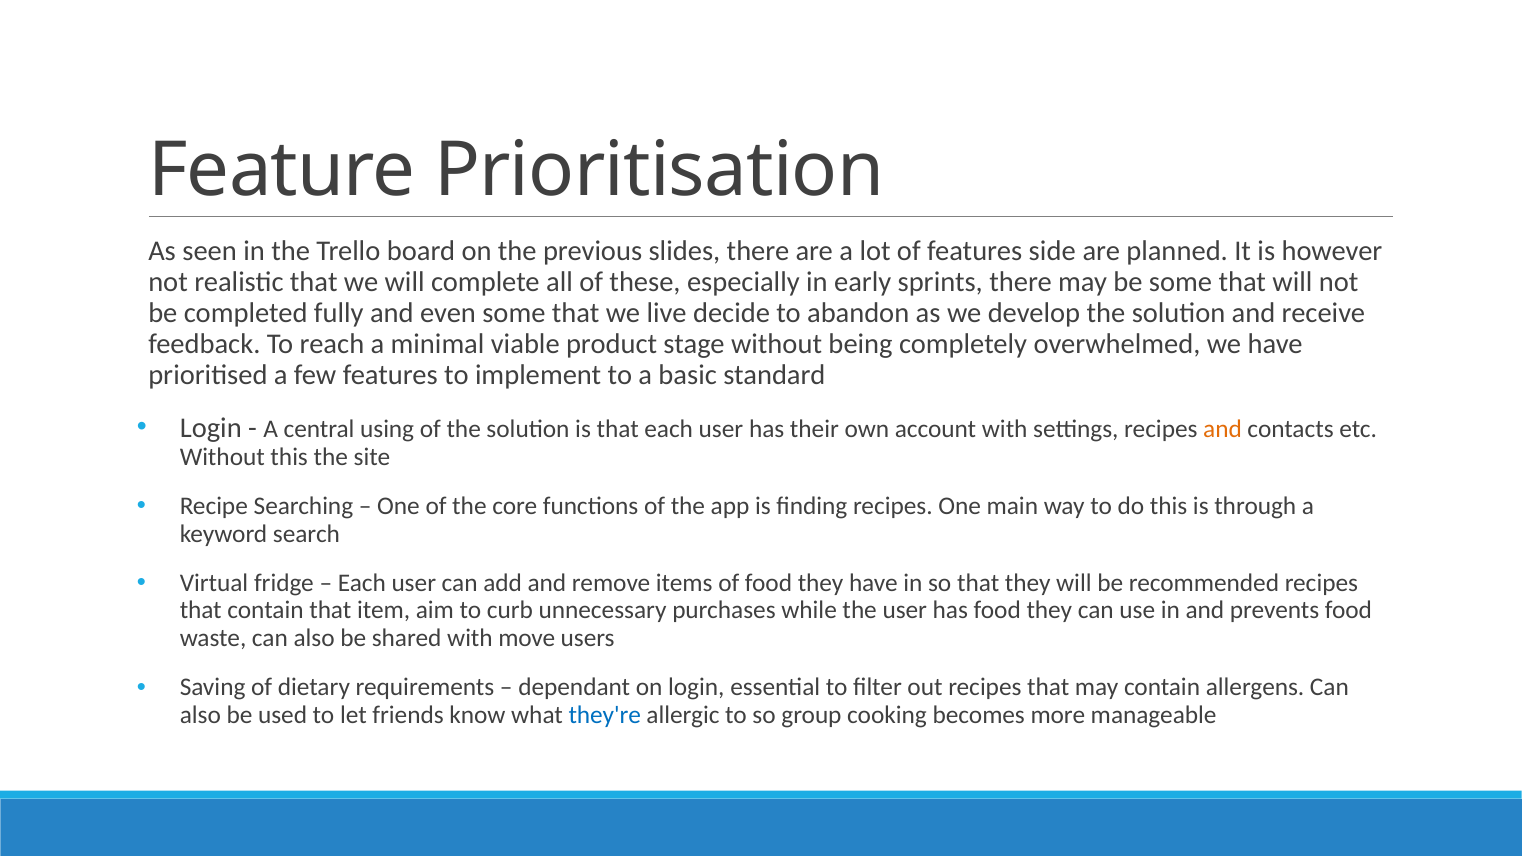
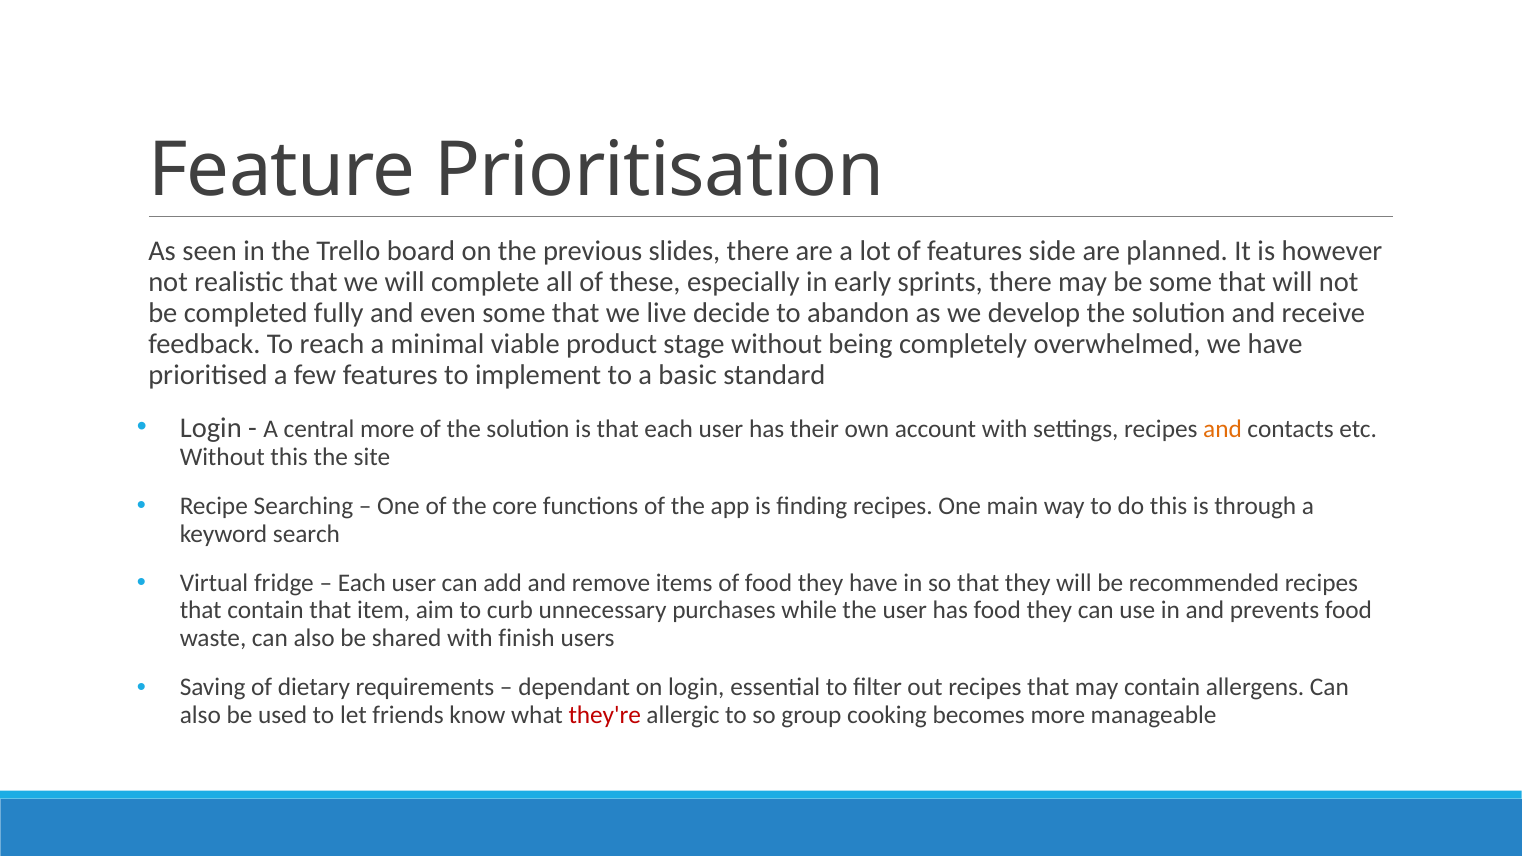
central using: using -> more (387, 429)
move: move -> finish (527, 638)
they're colour: blue -> red (605, 715)
